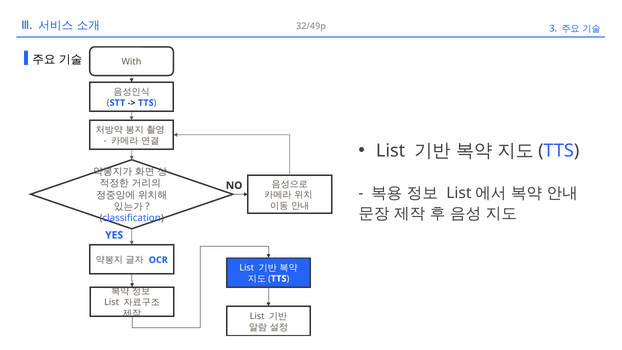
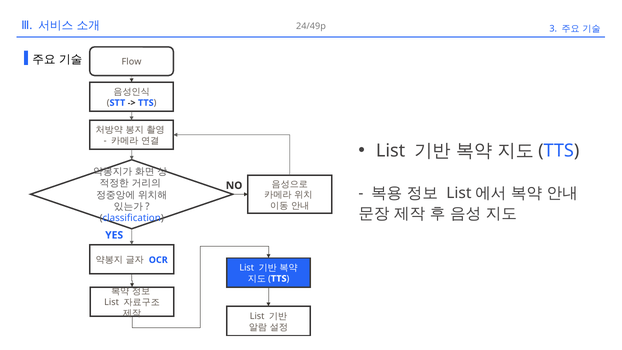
32/49p: 32/49p -> 24/49p (311, 26)
With: With -> Flow (132, 62)
